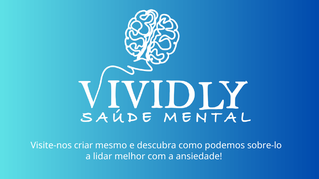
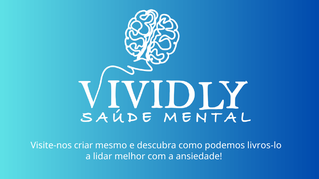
sobre-lo: sobre-lo -> livros-lo (264, 146)
